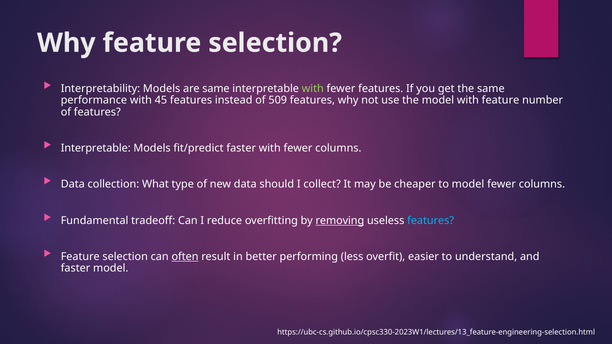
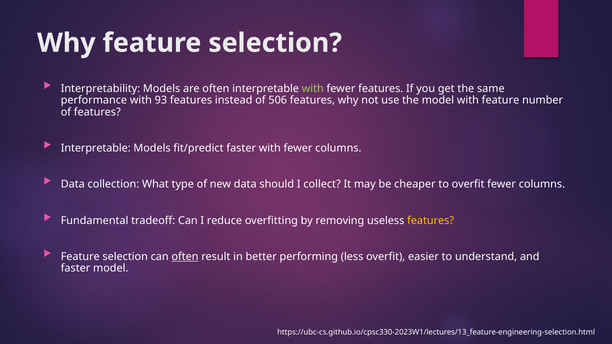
are same: same -> often (216, 89)
45: 45 -> 93 (161, 100)
509: 509 -> 506 (278, 100)
to model: model -> overfit (468, 184)
removing underline: present -> none (340, 221)
features colour: light blue -> yellow (431, 221)
